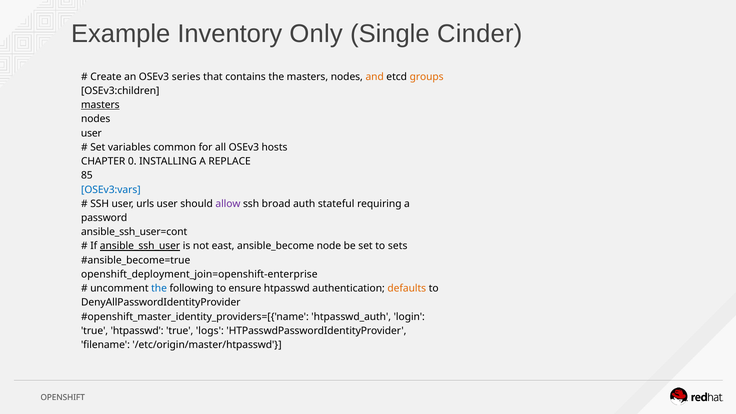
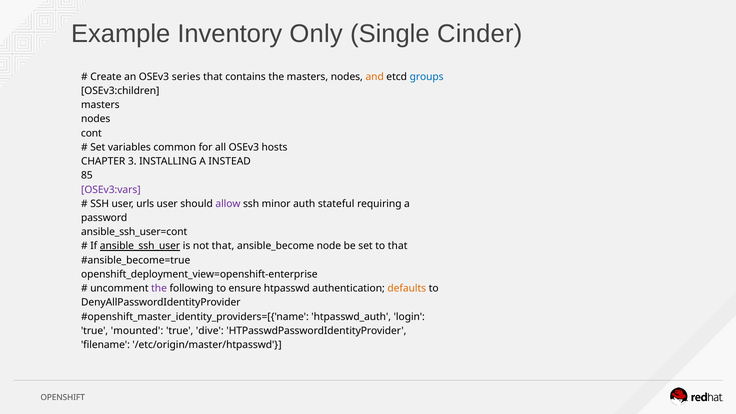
groups colour: orange -> blue (427, 77)
masters underline: present -> none (100, 105)
user: user -> cont (91, 133)
0: 0 -> 3 (132, 161)
REPLACE: REPLACE -> INSTEAD (230, 161)
OSEv3:vars colour: blue -> purple (111, 190)
broad: broad -> minor (276, 204)
not east: east -> that (223, 246)
to sets: sets -> that (398, 246)
openshift_deployment_join=openshift-enterprise: openshift_deployment_join=openshift-enterprise -> openshift_deployment_view=openshift-enterprise (199, 274)
the colour: blue -> purple (159, 288)
true htpasswd: htpasswd -> mounted (137, 331)
logs: logs -> dive (210, 331)
